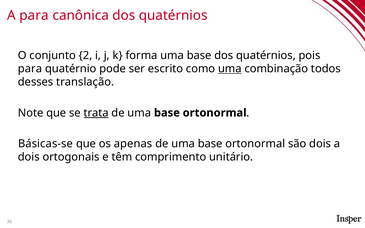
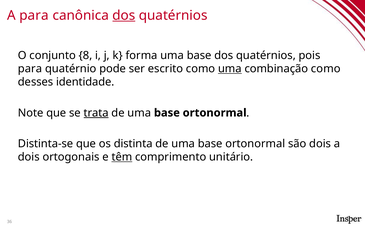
dos underline: none -> present (124, 15)
2: 2 -> 8 (85, 55)
combinação todos: todos -> como (326, 69)
translação: translação -> identidade (85, 82)
Básicas-se: Básicas-se -> Distinta-se (46, 144)
apenas: apenas -> distinta (133, 144)
têm underline: none -> present (122, 157)
